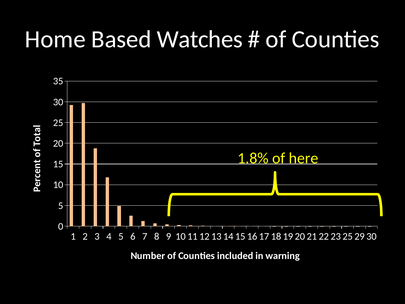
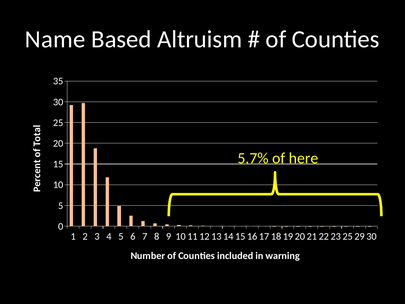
Home: Home -> Name (55, 39)
Watches: Watches -> Altruism (200, 39)
1.8%: 1.8% -> 5.7% (253, 158)
